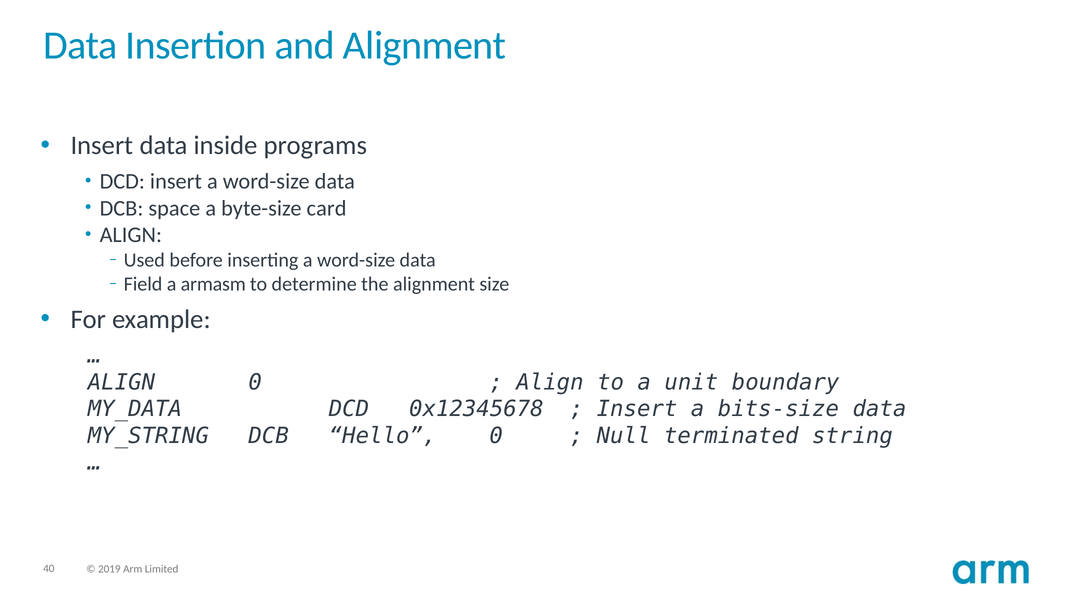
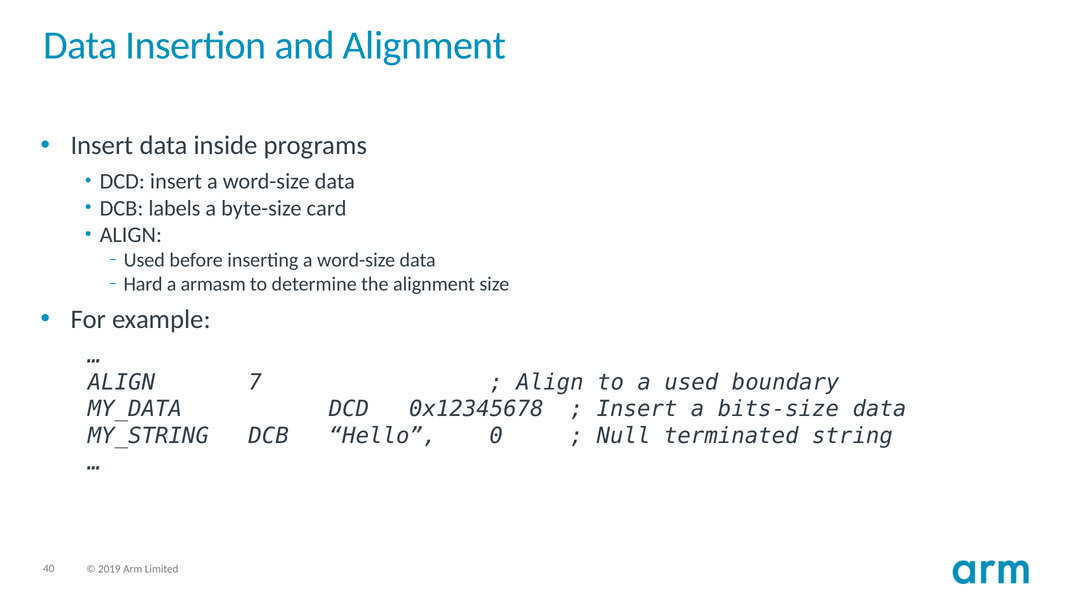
space: space -> labels (174, 208)
Field: Field -> Hard (143, 285)
ALIGN 0: 0 -> 7 (255, 382)
a unit: unit -> used (691, 382)
